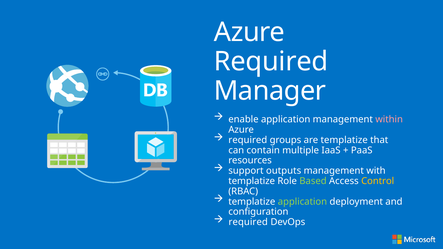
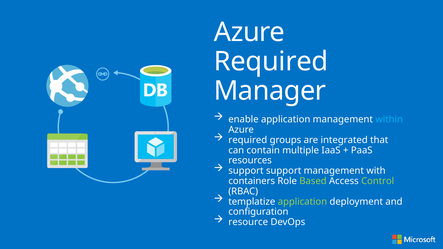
within colour: pink -> light blue (389, 120)
are templatize: templatize -> integrated (344, 140)
support outputs: outputs -> support (284, 171)
templatize: templatize -> containers (252, 181)
Control colour: yellow -> light green (378, 181)
required: required -> resource (248, 222)
